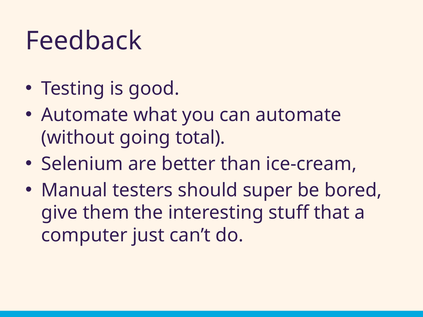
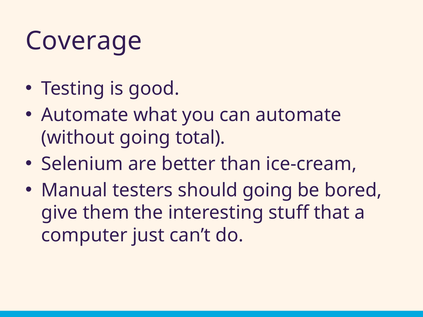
Feedback: Feedback -> Coverage (84, 41)
should super: super -> going (268, 190)
